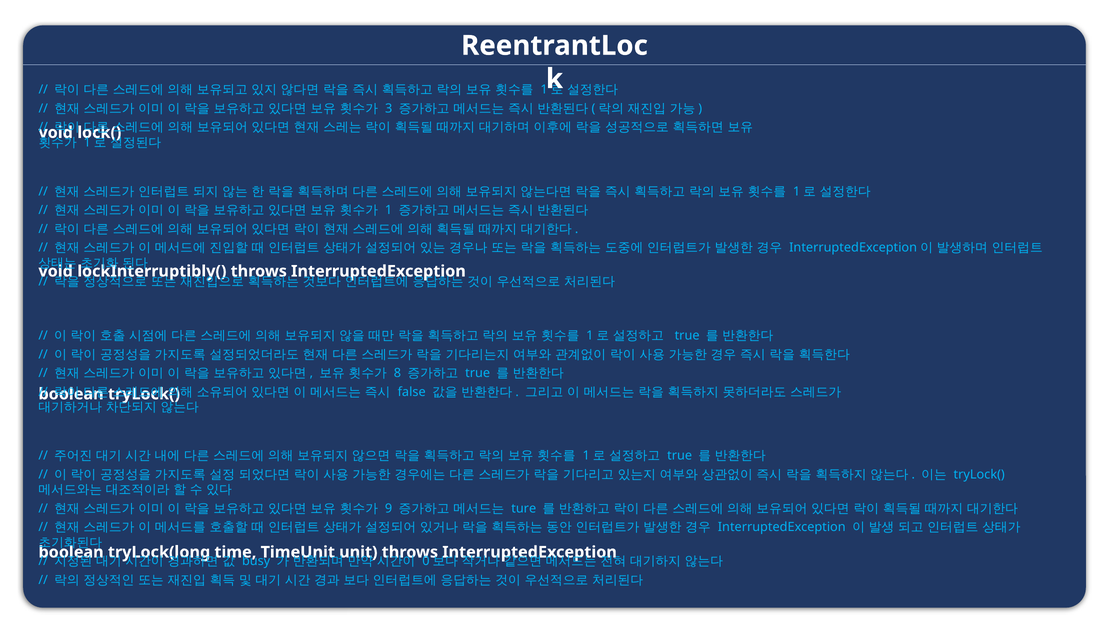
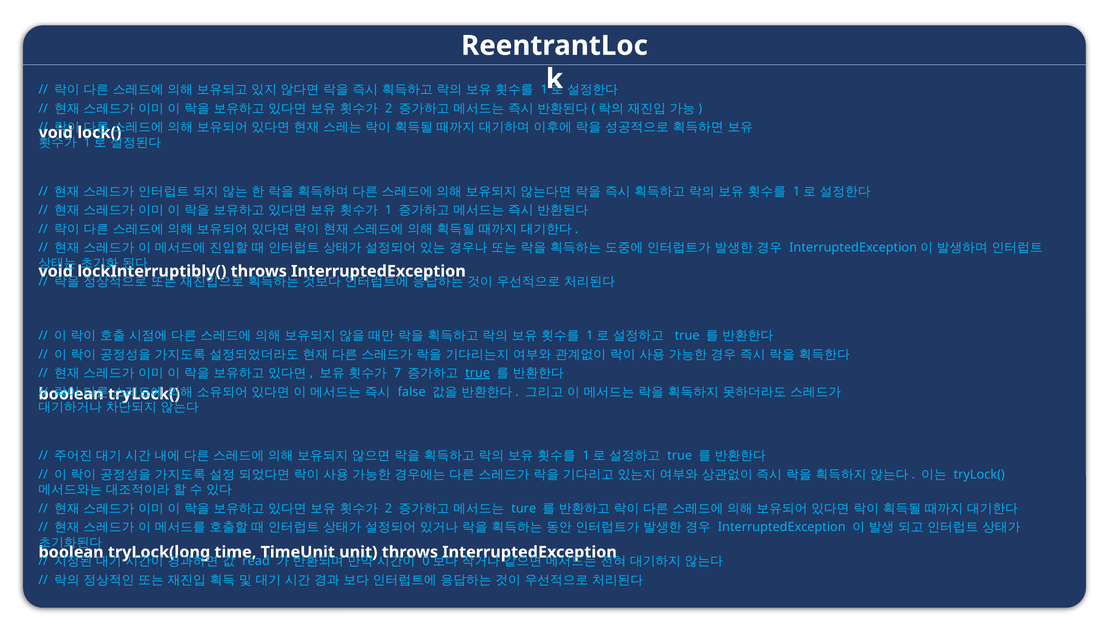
3: 3 -> 2 (389, 108)
8: 8 -> 7 (397, 373)
true underline: none -> present (478, 373)
9: 9 -> 2 (389, 508)
busy: busy -> read (256, 561)
